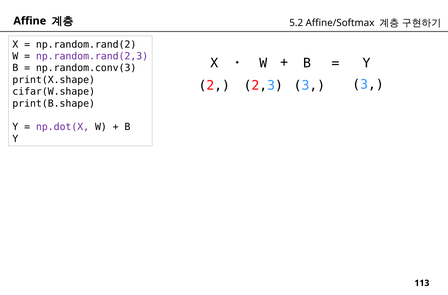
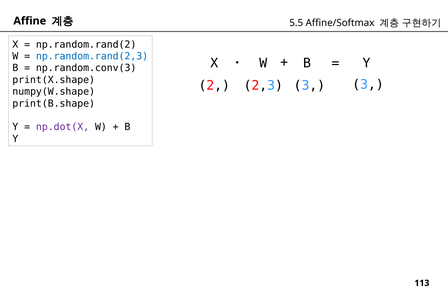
5.2: 5.2 -> 5.5 (296, 23)
np.random.rand(2,3 colour: purple -> blue (92, 56)
cifar(W.shape: cifar(W.shape -> numpy(W.shape (54, 91)
